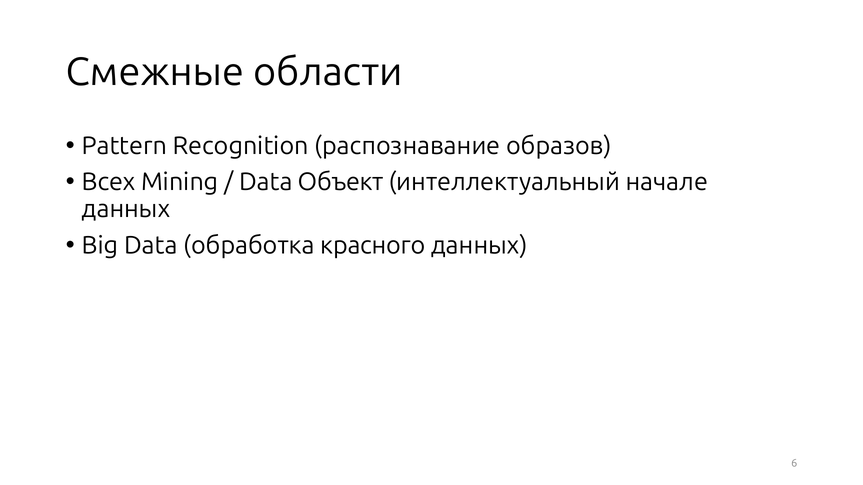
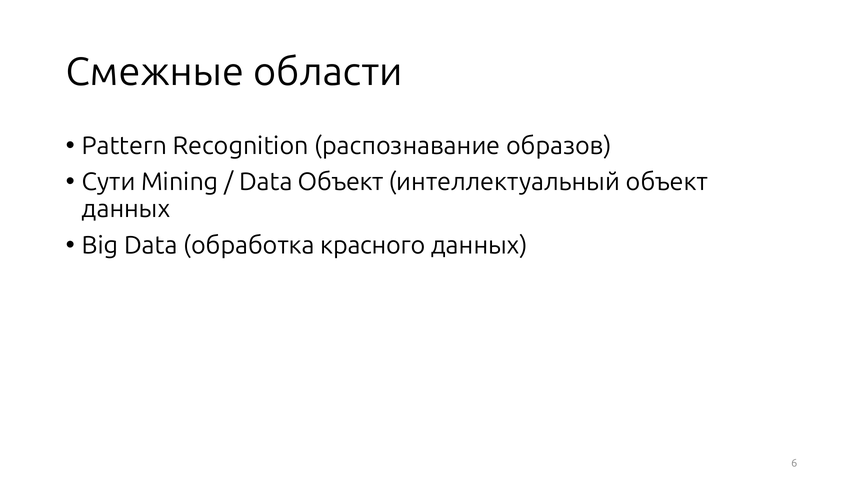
Всех: Всех -> Сути (109, 182)
интеллектуальный начале: начале -> объект (667, 182)
